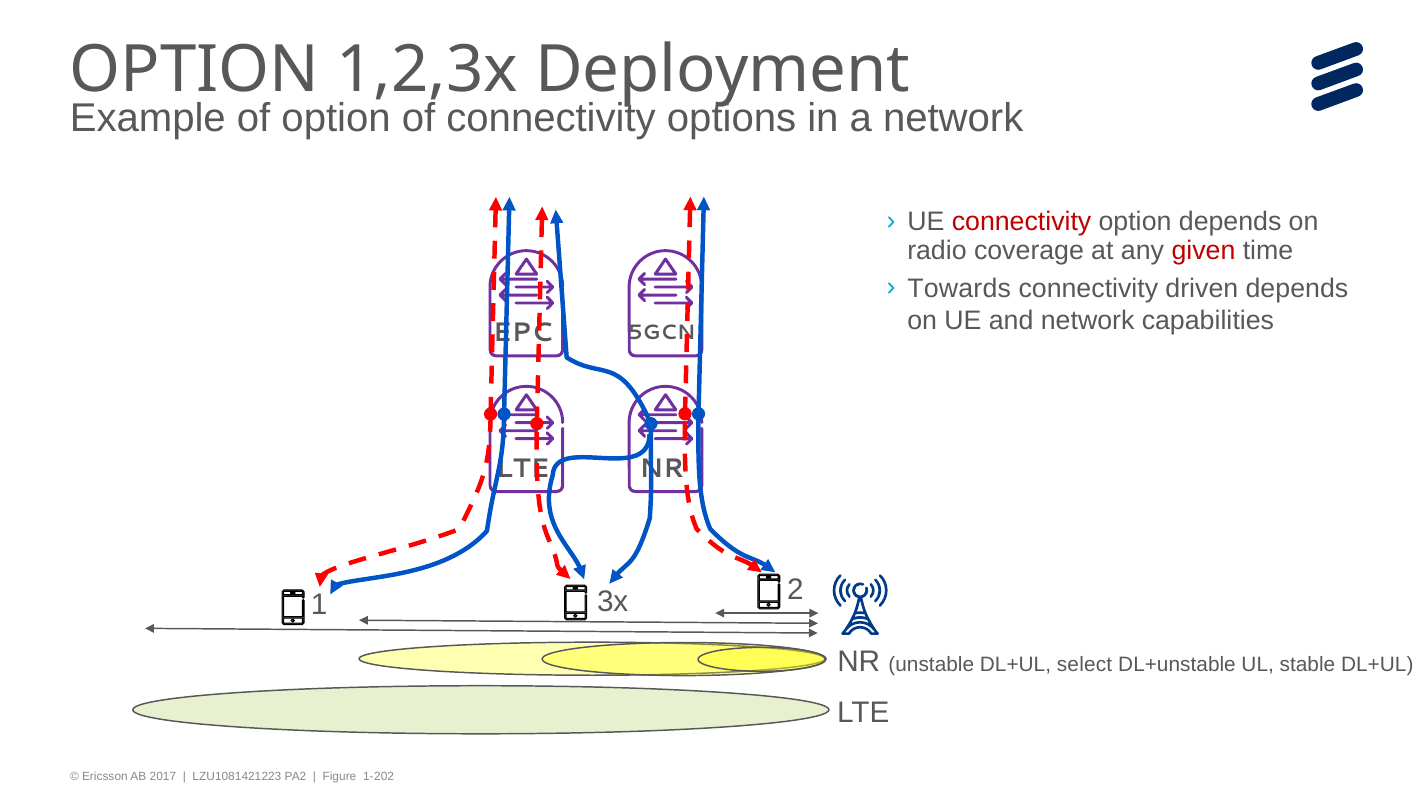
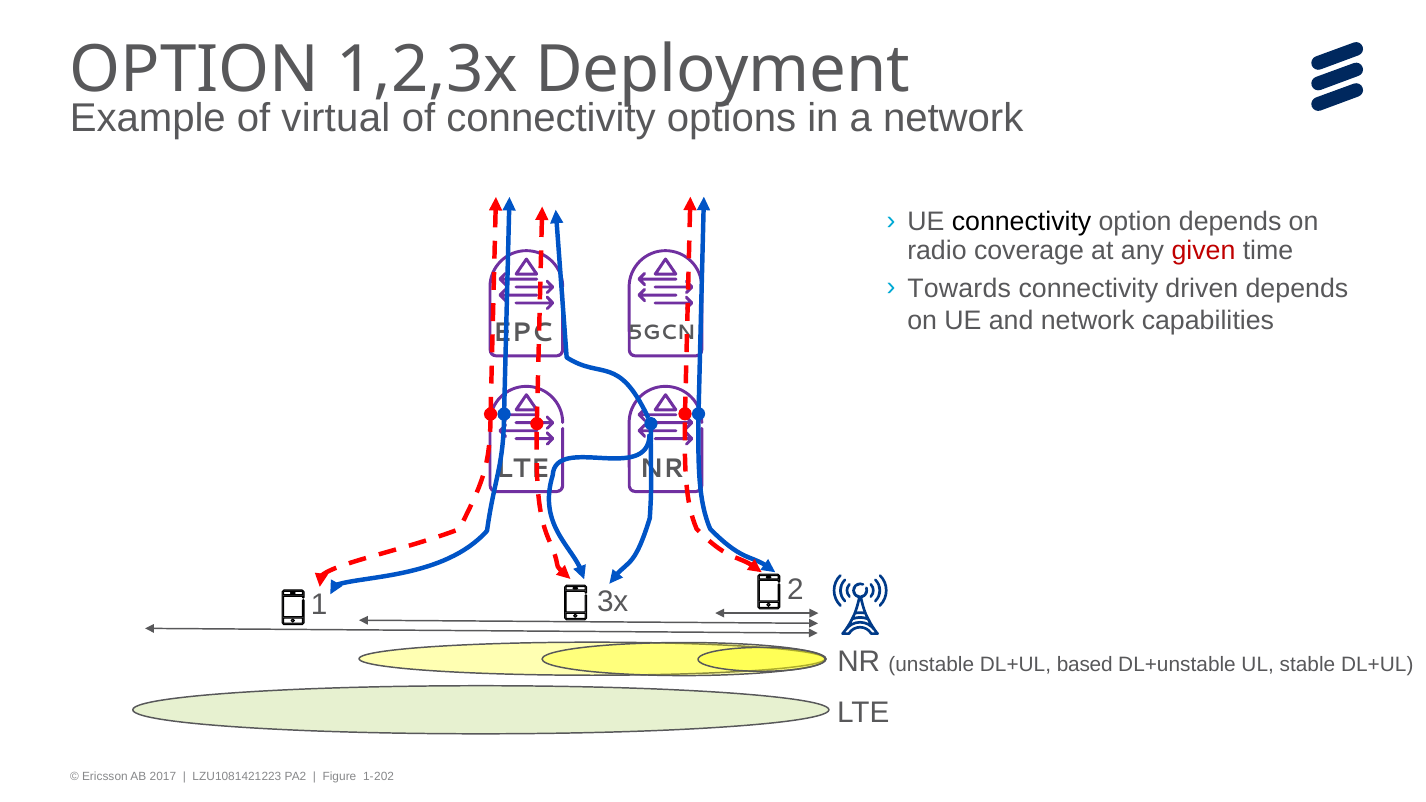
option: option -> virtual (336, 119)
connectivity colour: red -> black (1022, 222)
select: select -> based (1085, 664)
